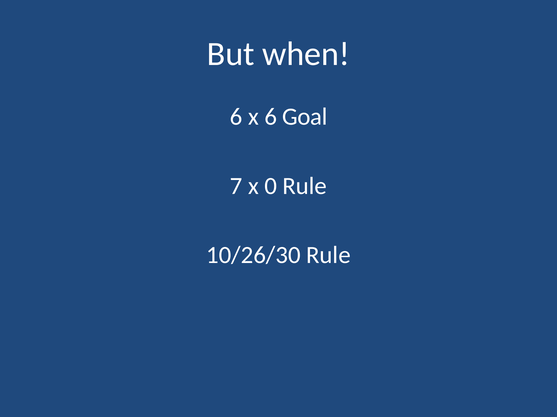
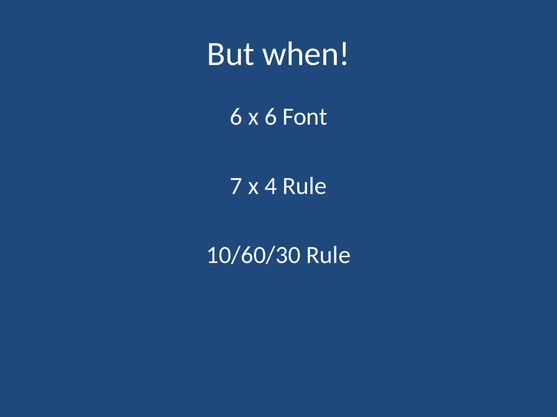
Goal: Goal -> Font (305, 117)
0: 0 -> 4 (271, 186)
10/26/30: 10/26/30 -> 10/60/30 (253, 256)
